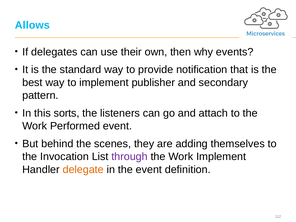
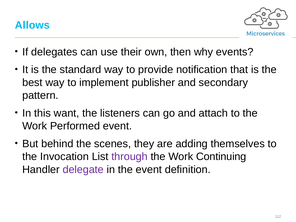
sorts: sorts -> want (67, 113)
Work Implement: Implement -> Continuing (221, 157)
delegate colour: orange -> purple (83, 170)
